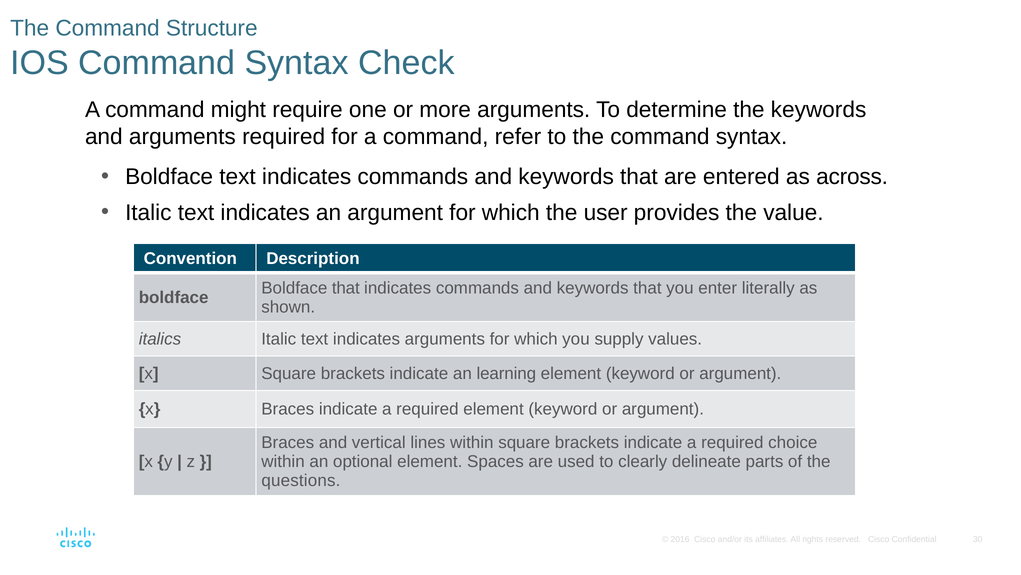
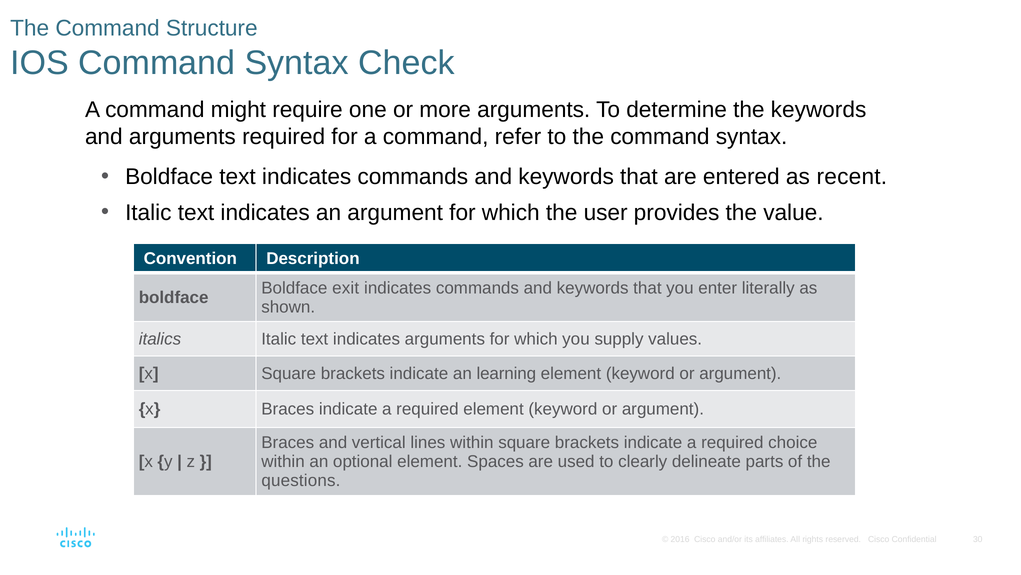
across: across -> recent (852, 177)
Boldface that: that -> exit (346, 288)
